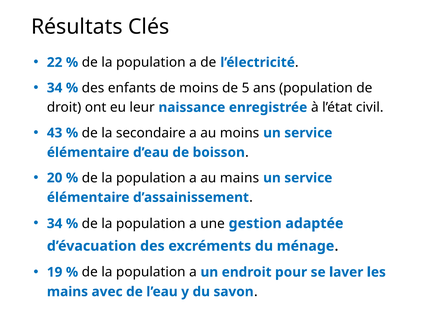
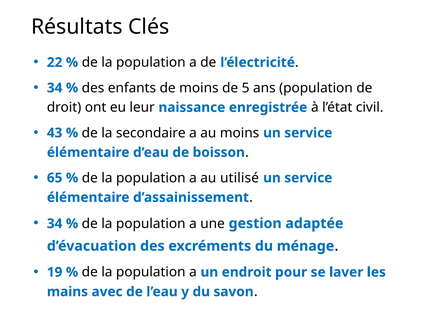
20: 20 -> 65 (55, 178)
au mains: mains -> utilisé (240, 178)
